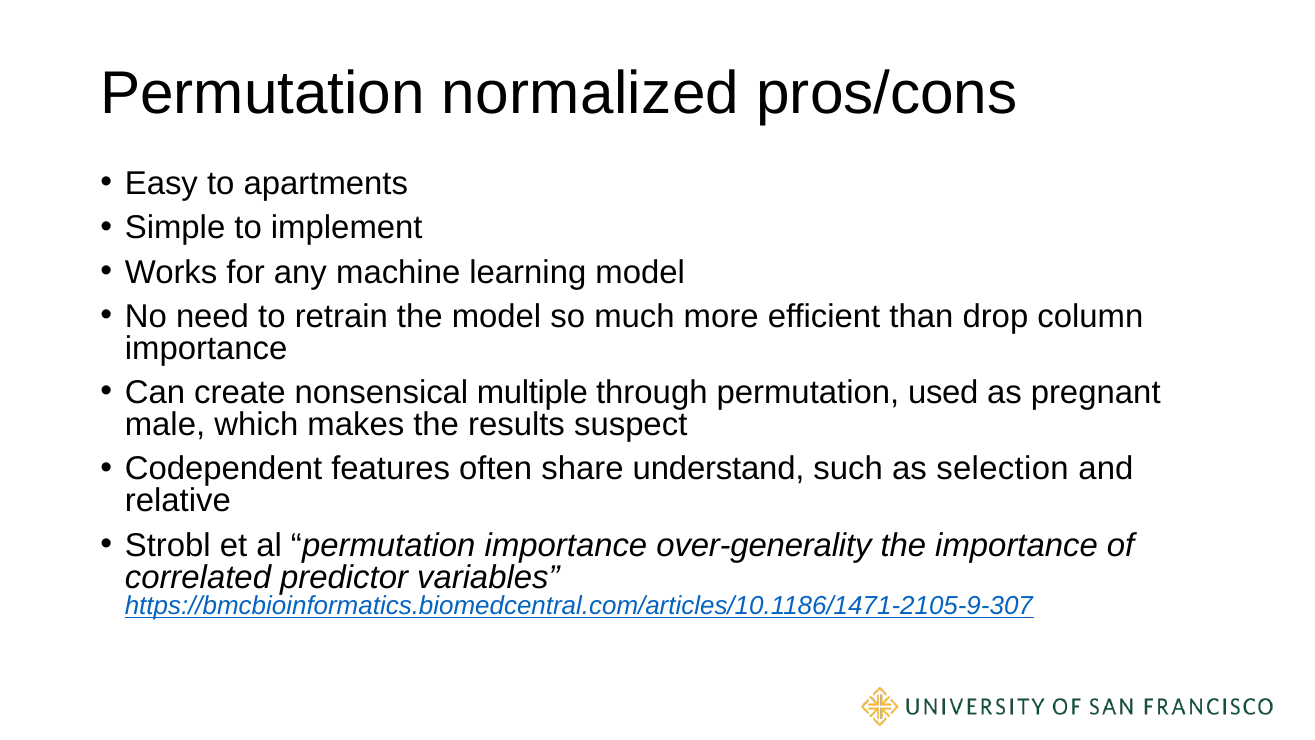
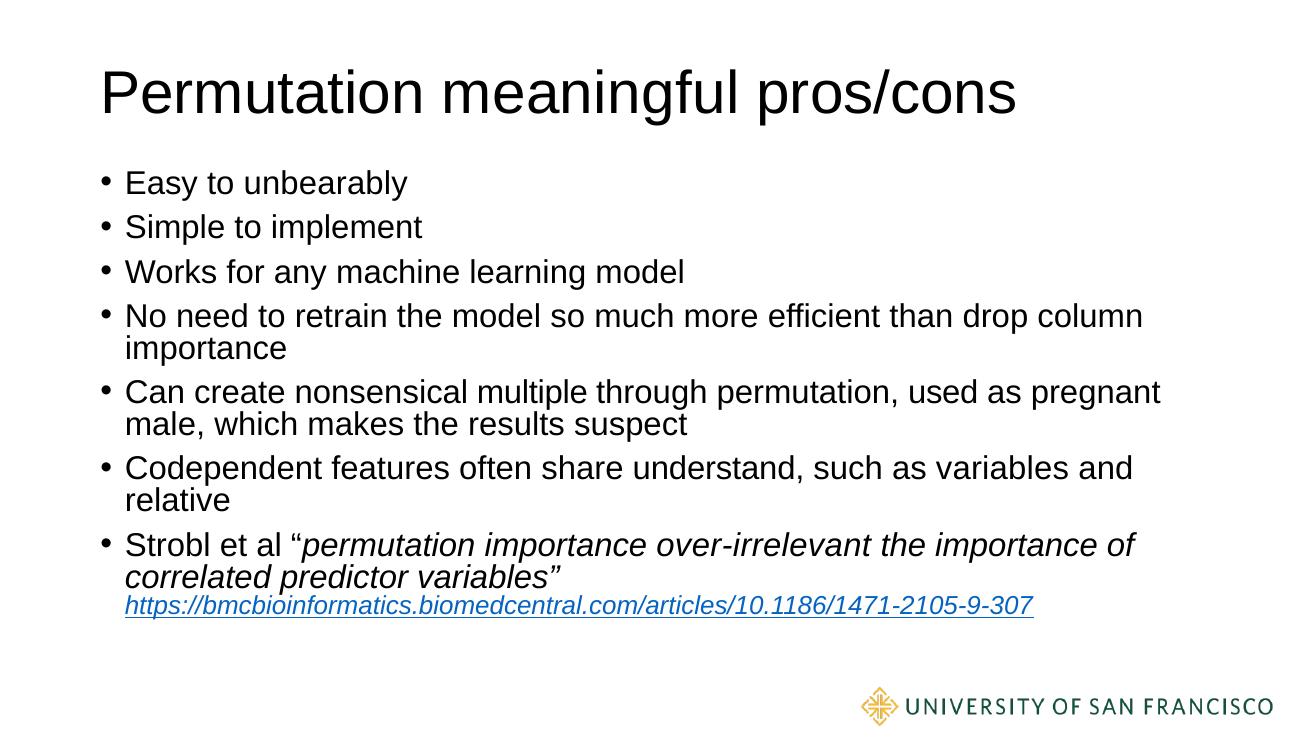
normalized: normalized -> meaningful (591, 93)
apartments: apartments -> unbearably (326, 184)
as selection: selection -> variables (1003, 469)
over-generality: over-generality -> over-irrelevant (764, 545)
